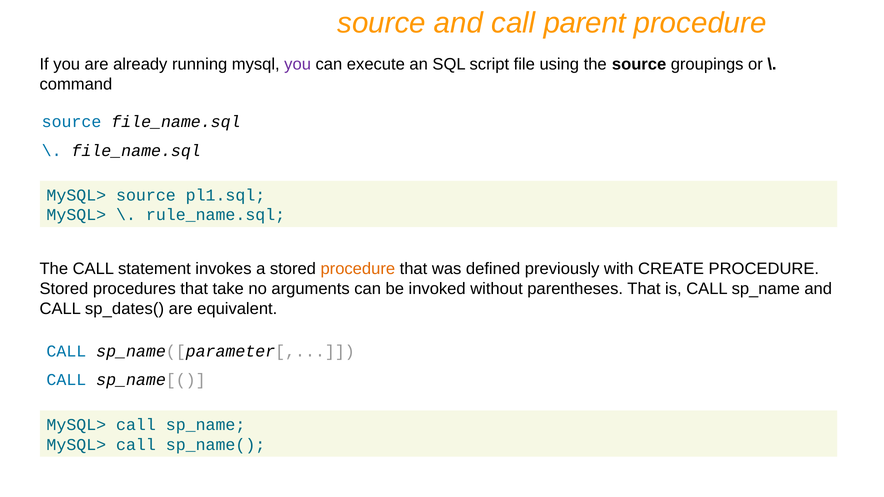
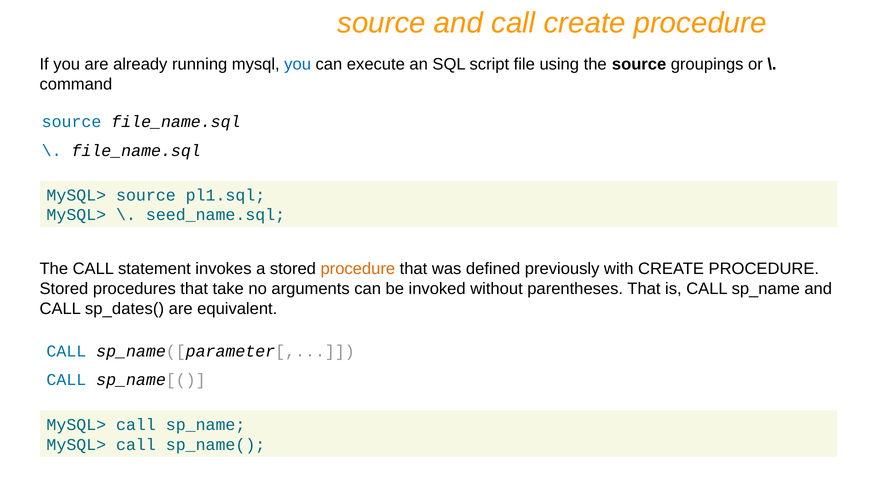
call parent: parent -> create (585, 23)
you colour: purple -> blue (298, 65)
rule_name.sql: rule_name.sql -> seed_name.sql (216, 215)
